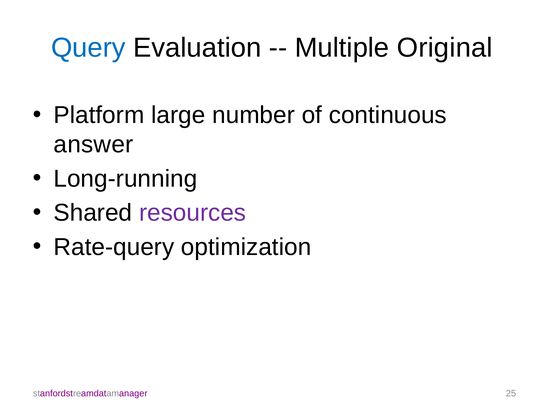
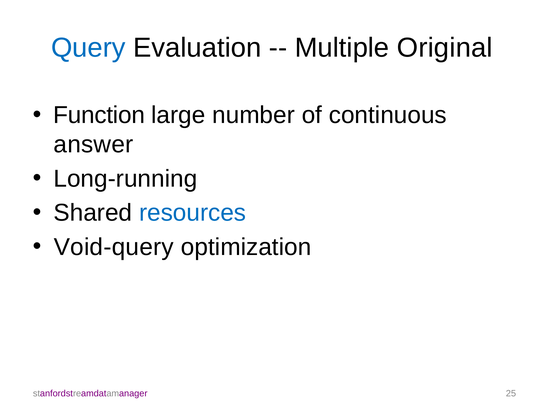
Platform: Platform -> Function (99, 115)
resources colour: purple -> blue (193, 213)
Rate-query: Rate-query -> Void-query (114, 247)
